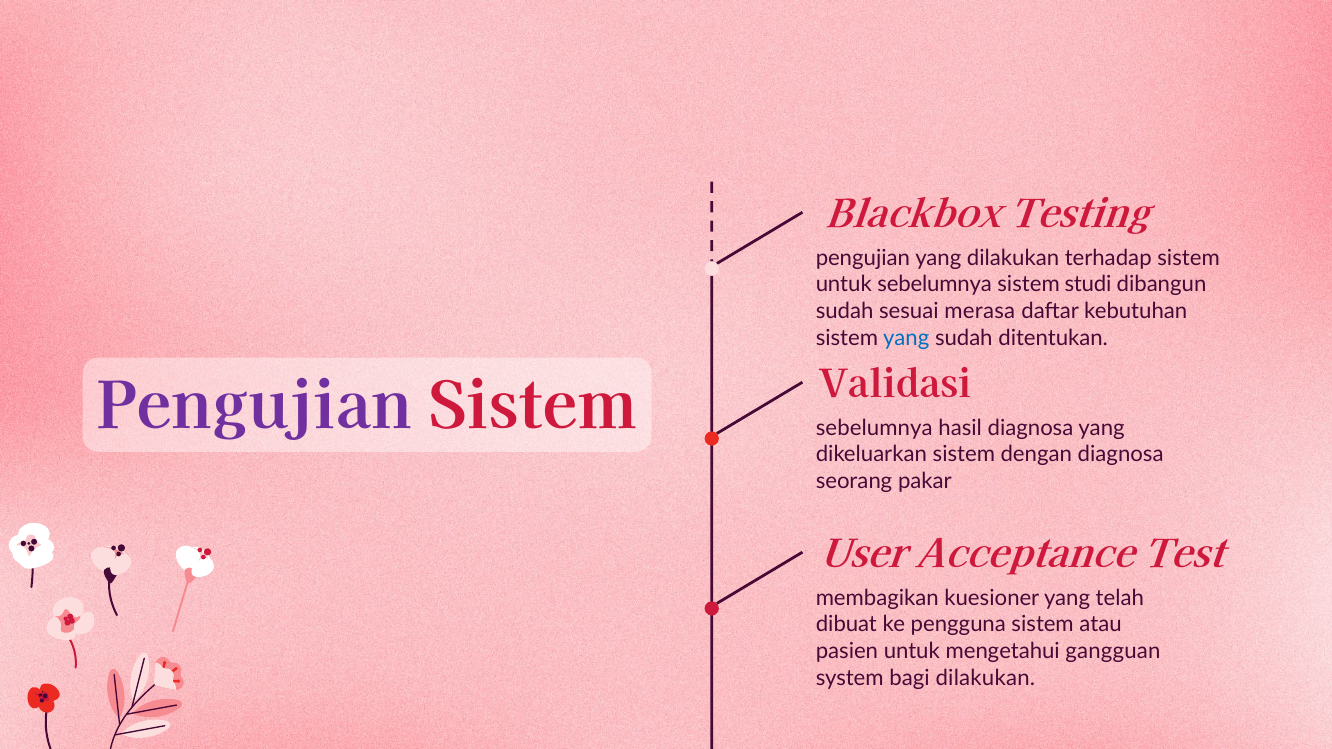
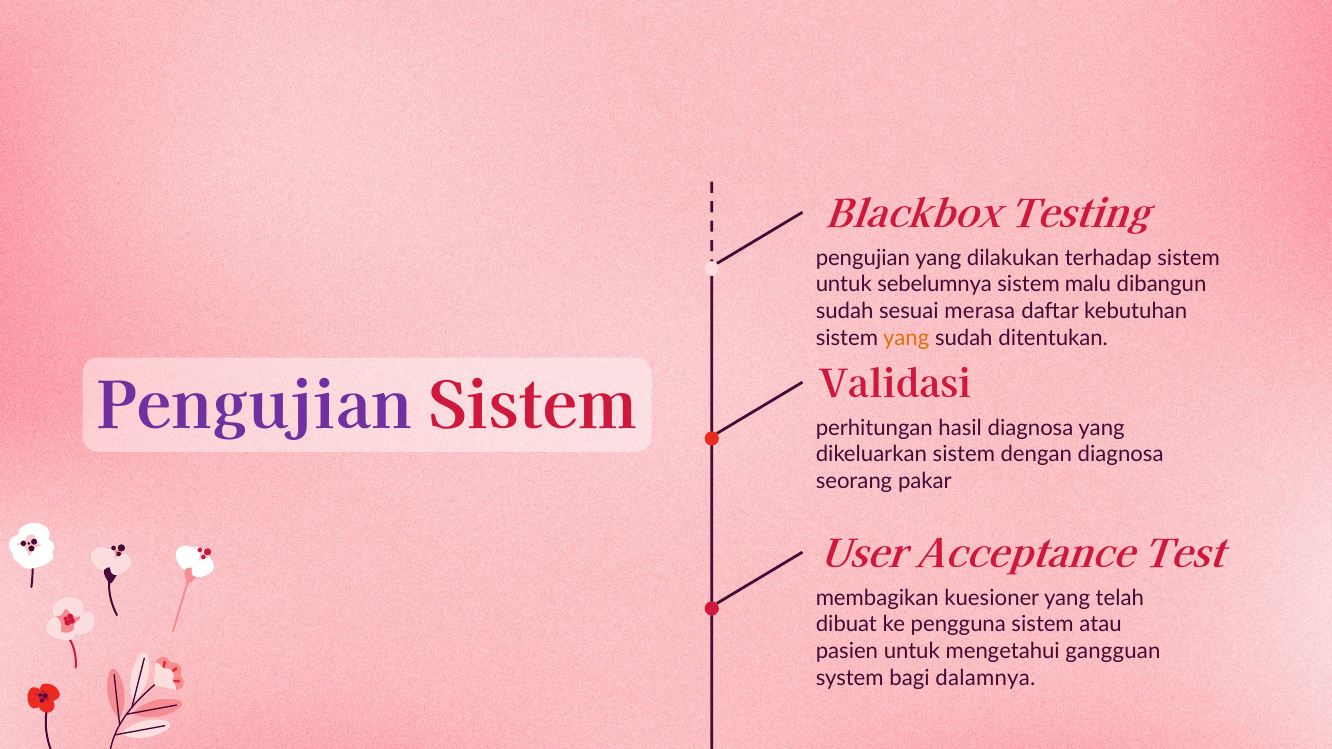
studi: studi -> malu (1088, 285)
yang colour: blue -> orange (906, 338)
sebelumnya: sebelumnya -> perhitungan (874, 428)
bagi dilakukan: dilakukan -> dalamnya (985, 678)
